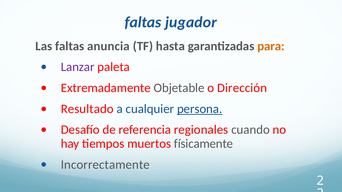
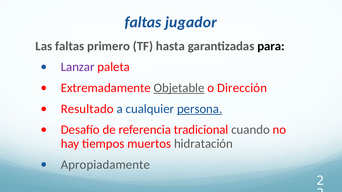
anuncia: anuncia -> primero (109, 46)
para colour: orange -> black (271, 46)
Objetable underline: none -> present (179, 88)
regionales: regionales -> tradicional (201, 130)
físicamente: físicamente -> hidratación (203, 144)
Incorrectamente: Incorrectamente -> Apropiadamente (105, 165)
